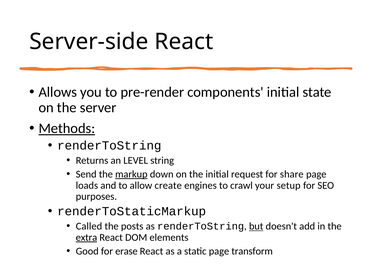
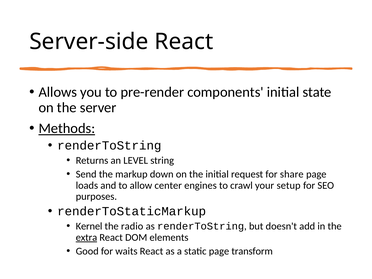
markup underline: present -> none (131, 174)
create: create -> center (168, 185)
Called: Called -> Kernel (89, 226)
posts: posts -> radio (132, 226)
but underline: present -> none (256, 226)
erase: erase -> waits (126, 251)
